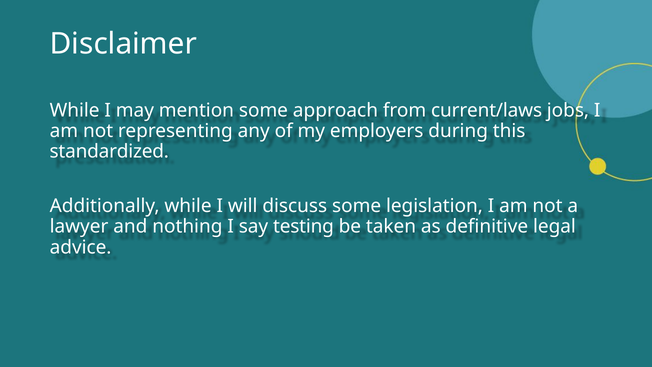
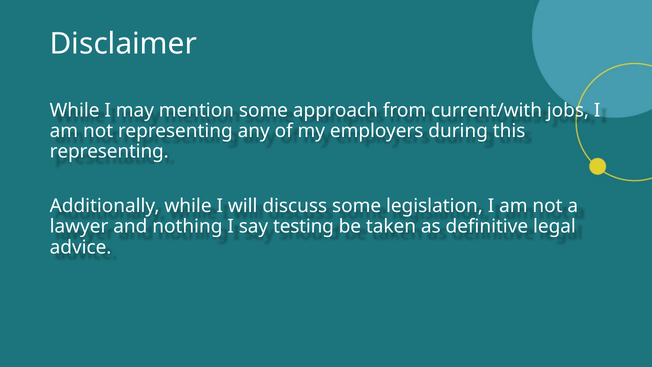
current/laws: current/laws -> current/with (487, 110)
standardized: standardized -> representing (109, 151)
